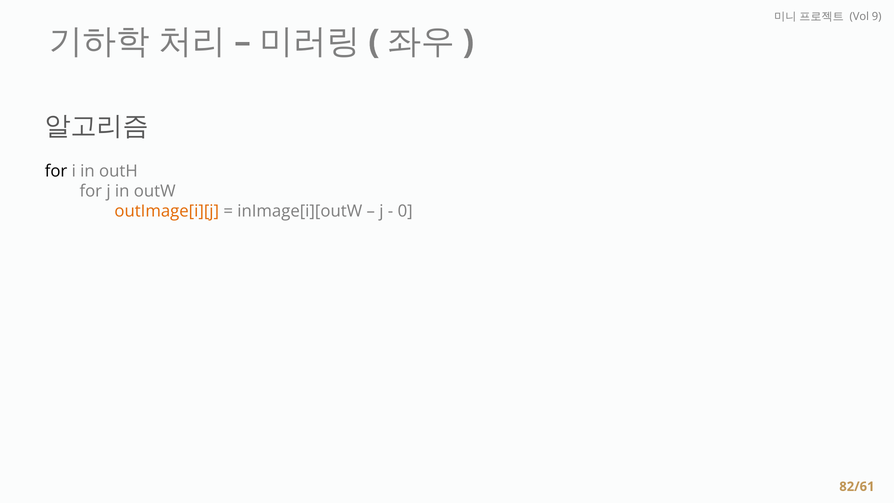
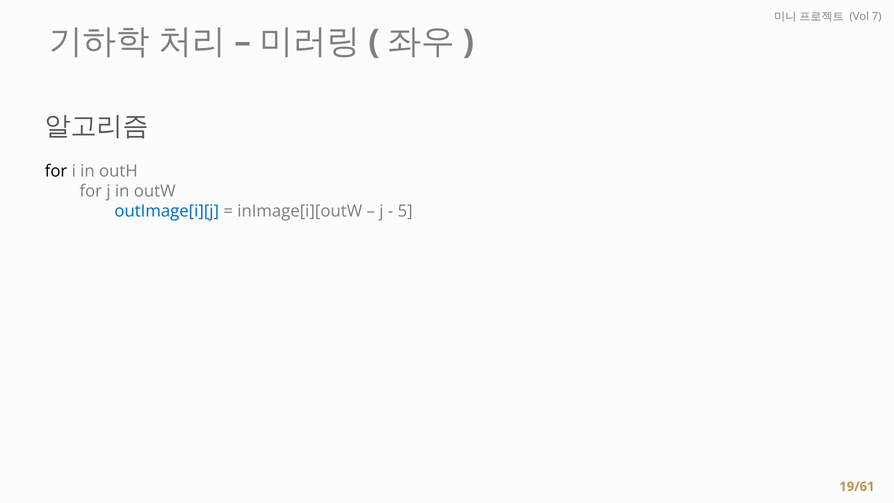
9: 9 -> 7 (877, 17)
outImage[i][j colour: orange -> blue (167, 211)
0: 0 -> 5 (405, 211)
82/61: 82/61 -> 19/61 (857, 487)
